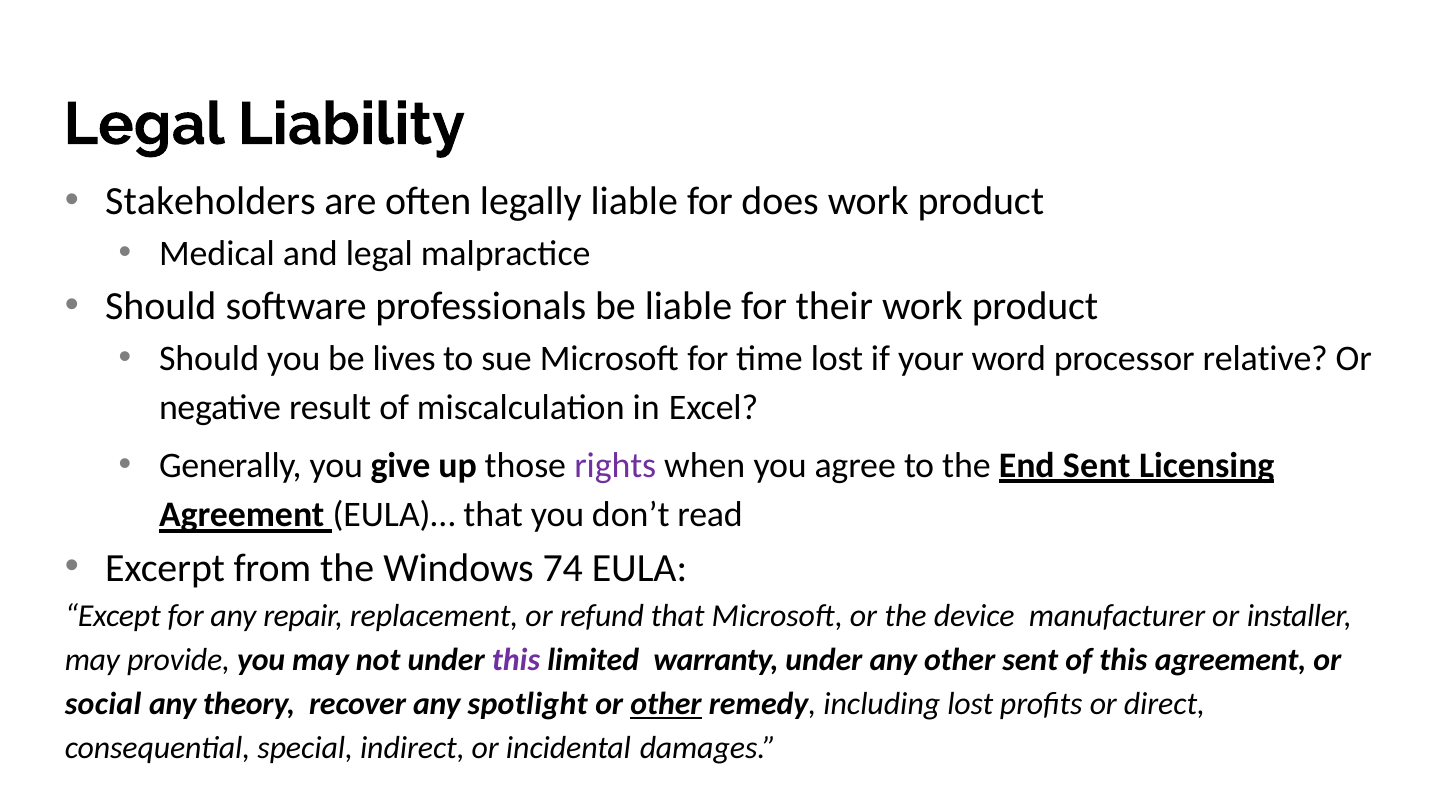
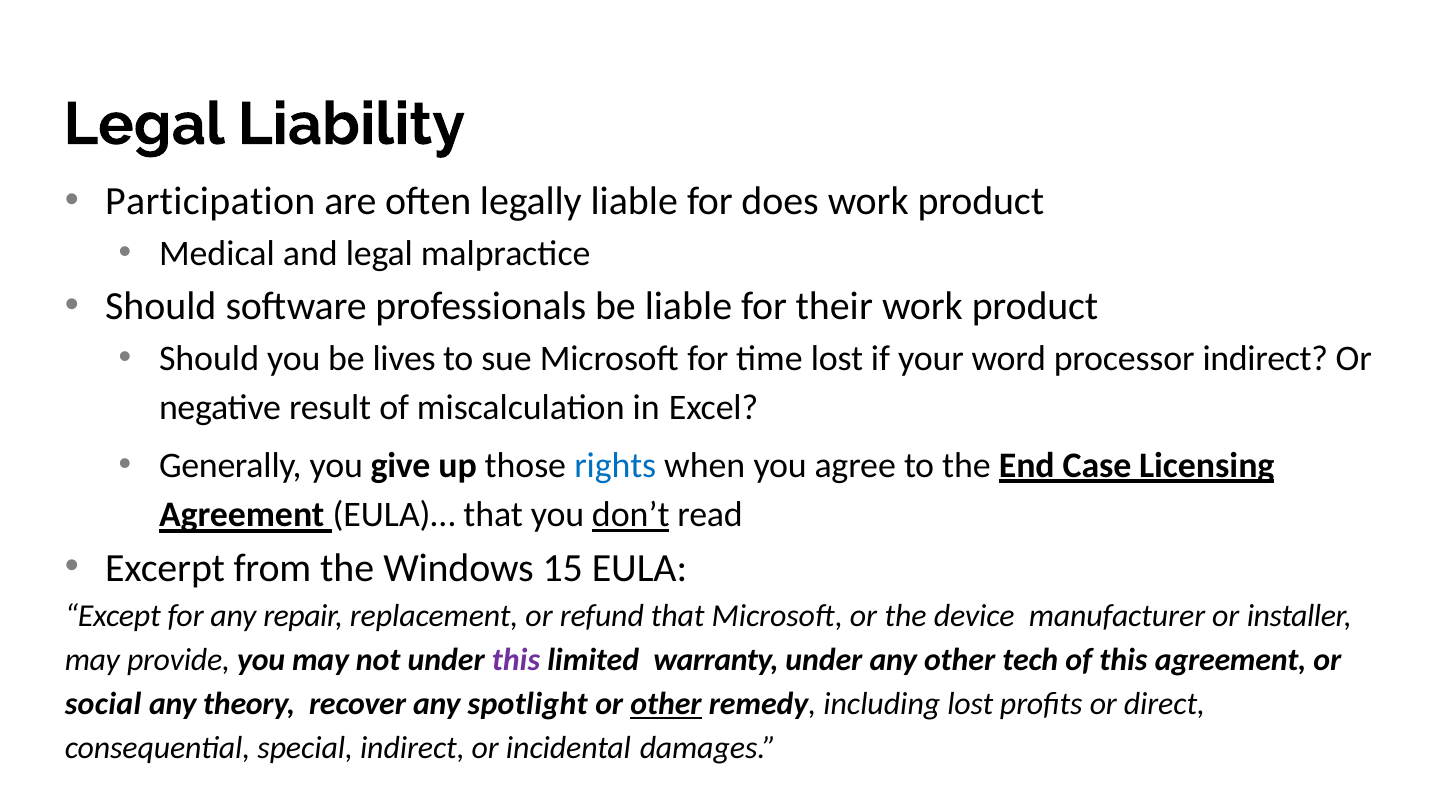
Stakeholders: Stakeholders -> Participation (210, 201)
processor relative: relative -> indirect (1265, 358)
rights colour: purple -> blue (615, 465)
End Sent: Sent -> Case (1097, 465)
don’t underline: none -> present (631, 515)
74: 74 -> 15 (563, 568)
other sent: sent -> tech (1030, 660)
